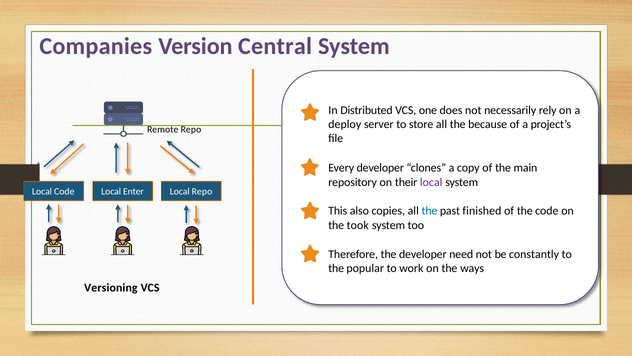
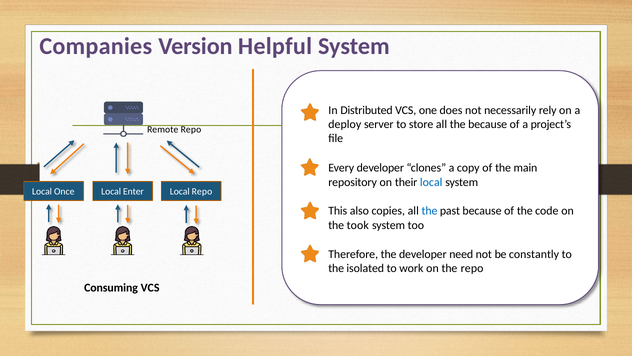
Central: Central -> Helpful (275, 46)
local colour: purple -> blue (431, 182)
Local Code: Code -> Once (64, 191)
past finished: finished -> because (482, 210)
popular: popular -> isolated (365, 268)
the ways: ways -> repo (472, 268)
Versioning: Versioning -> Consuming (111, 287)
